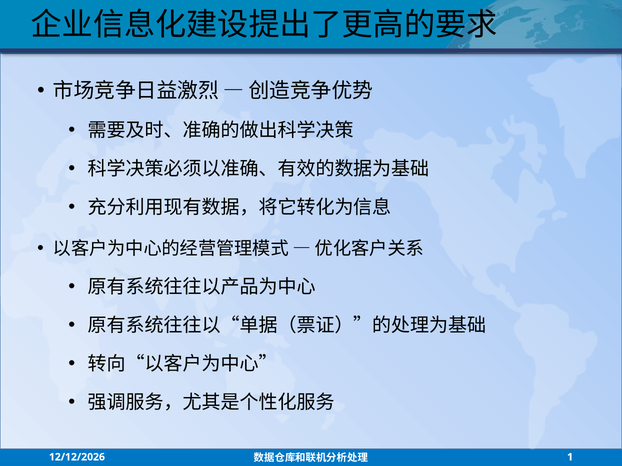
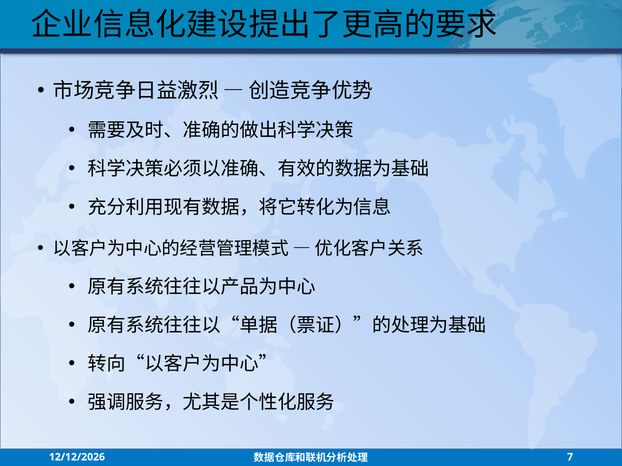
1: 1 -> 7 (570, 457)
